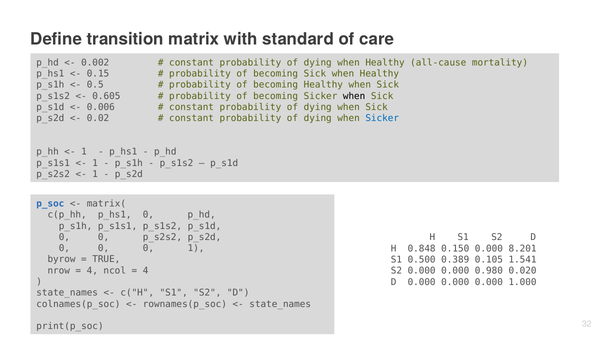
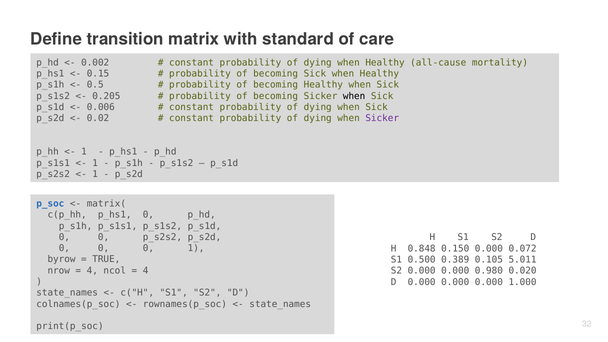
0.605: 0.605 -> 0.205 (106, 96)
Sicker colour: blue -> purple (382, 118)
8.201: 8.201 -> 0.072 (523, 249)
1.541: 1.541 -> 5.011 (523, 260)
